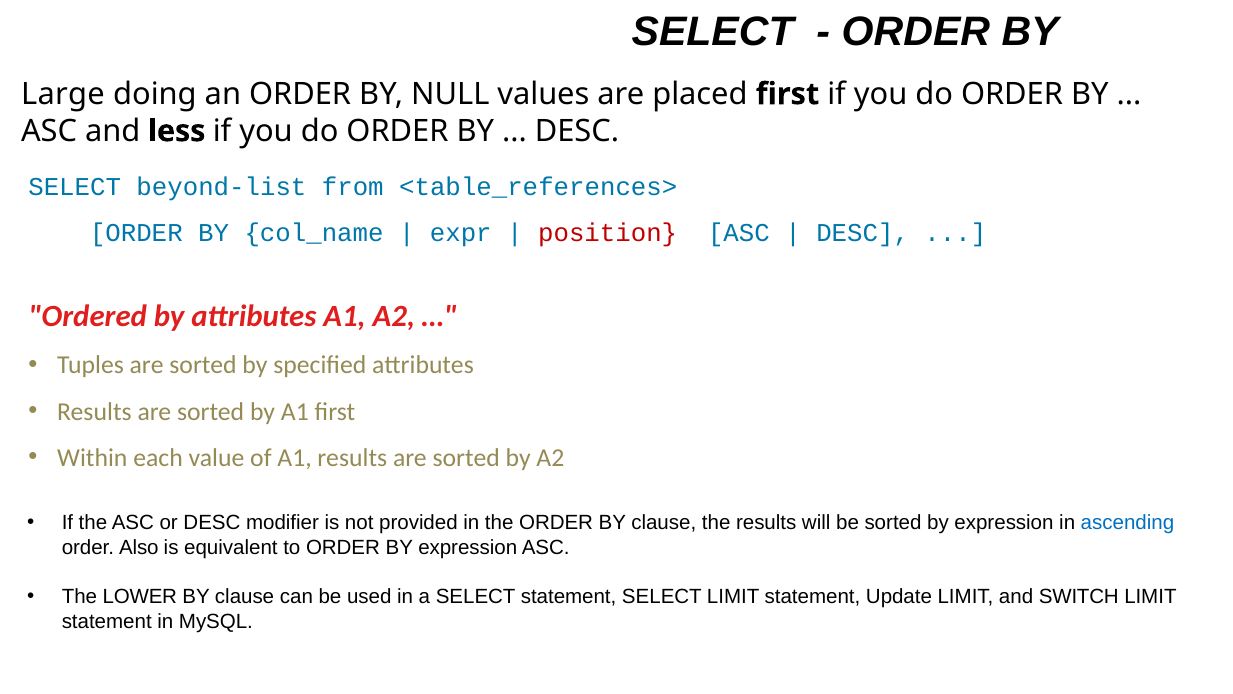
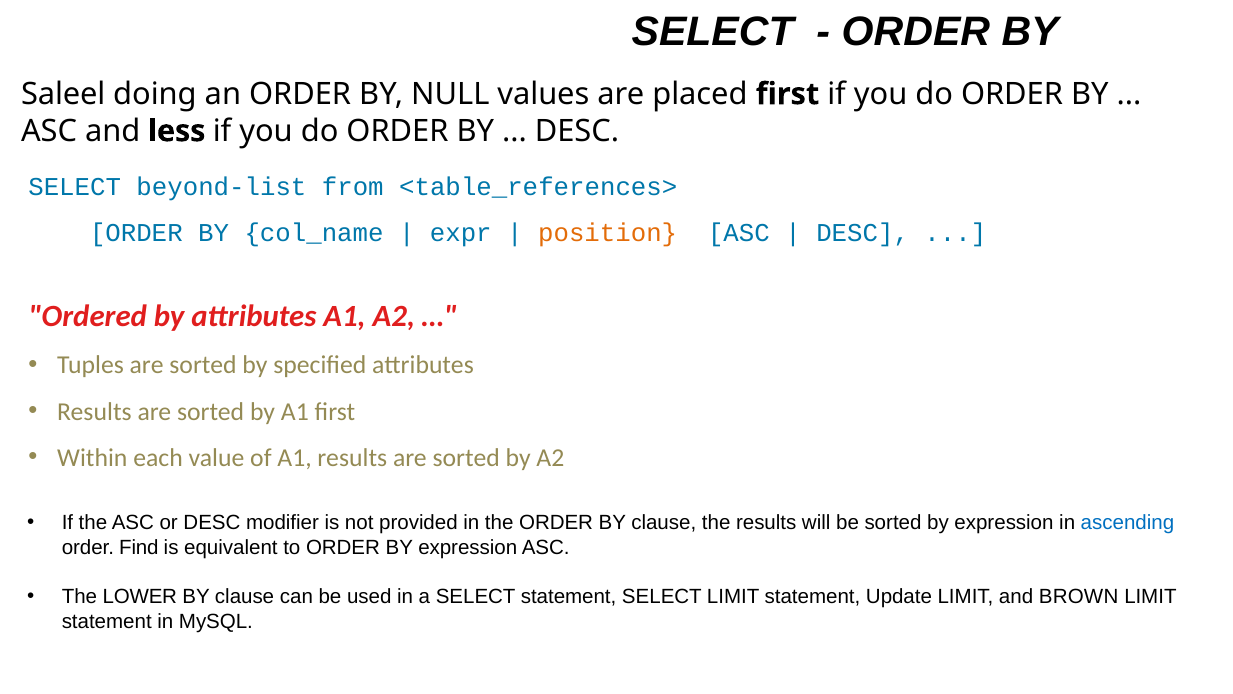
Large: Large -> Saleel (63, 94)
position colour: red -> orange (608, 233)
Also: Also -> Find (139, 547)
SWITCH: SWITCH -> BROWN (1079, 597)
